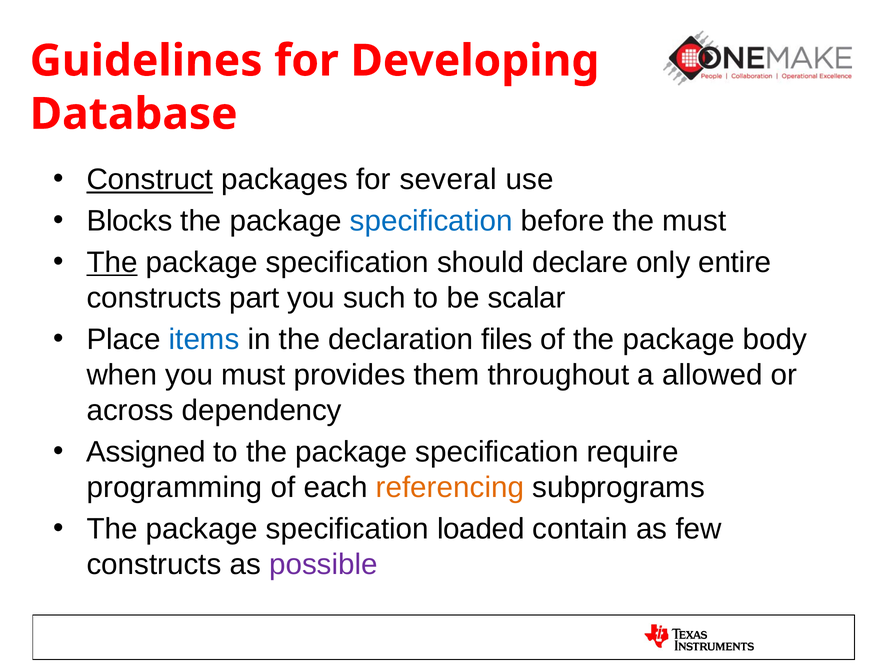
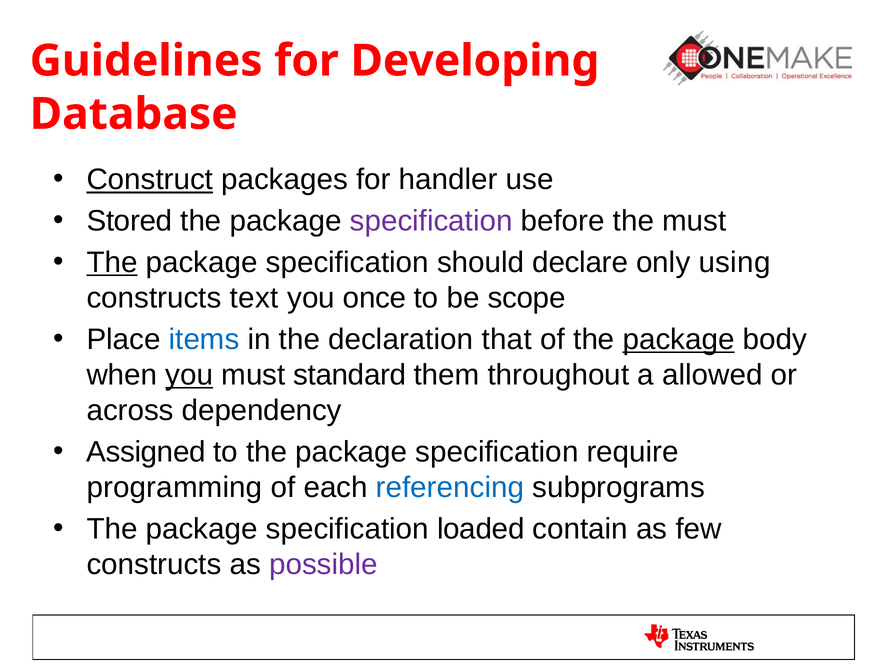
several: several -> handler (448, 180)
Blocks: Blocks -> Stored (129, 221)
specification colour: blue -> purple (431, 221)
entire: entire -> using (735, 263)
part: part -> text (254, 298)
such: such -> once (375, 298)
scalar: scalar -> scope (527, 298)
files: files -> that (507, 339)
package underline: none -> present (679, 339)
you underline: none -> present (189, 375)
provides: provides -> standard (350, 375)
referencing colour: orange -> blue (450, 487)
